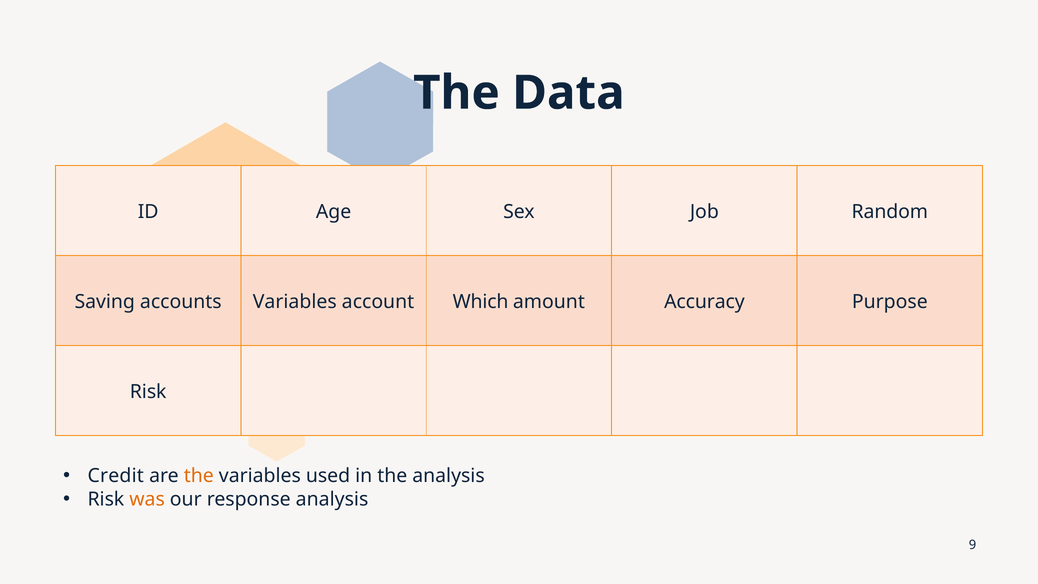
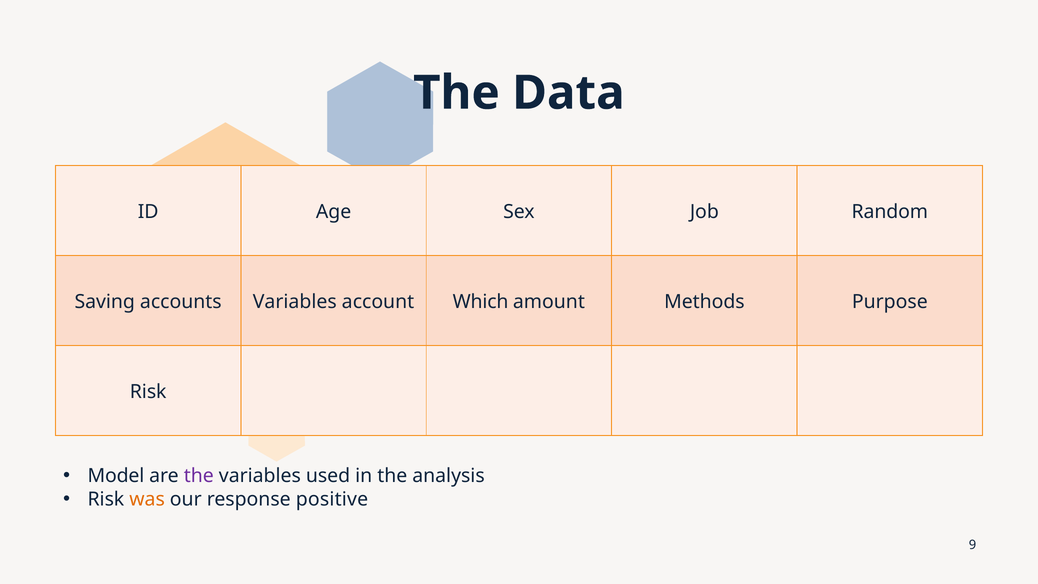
Accuracy: Accuracy -> Methods (704, 302)
Credit: Credit -> Model (116, 476)
the colour: orange -> purple (199, 476)
response analysis: analysis -> positive (332, 499)
